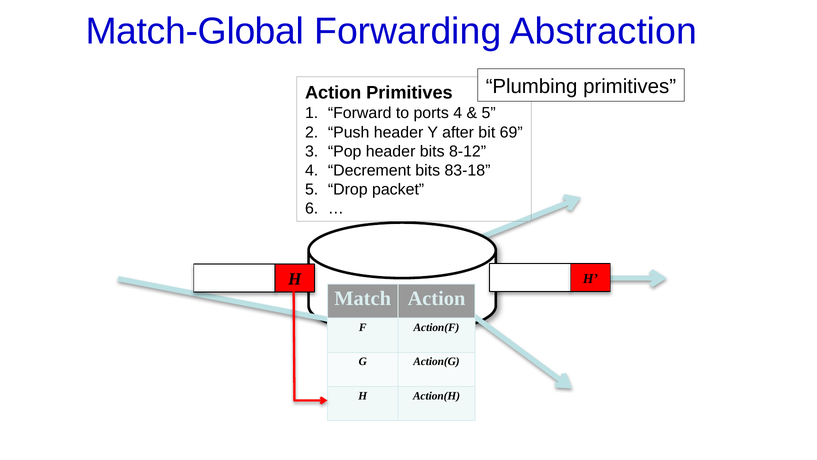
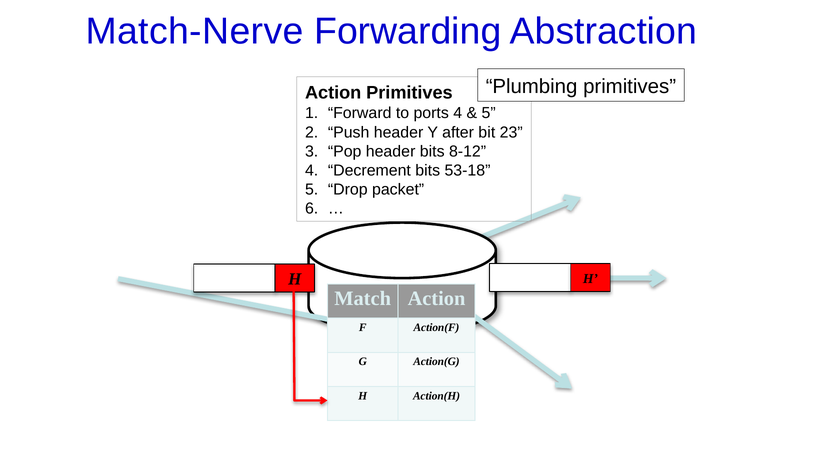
Match-Global: Match-Global -> Match-Nerve (195, 31)
69: 69 -> 23 (511, 132)
83-18: 83-18 -> 53-18 (467, 170)
